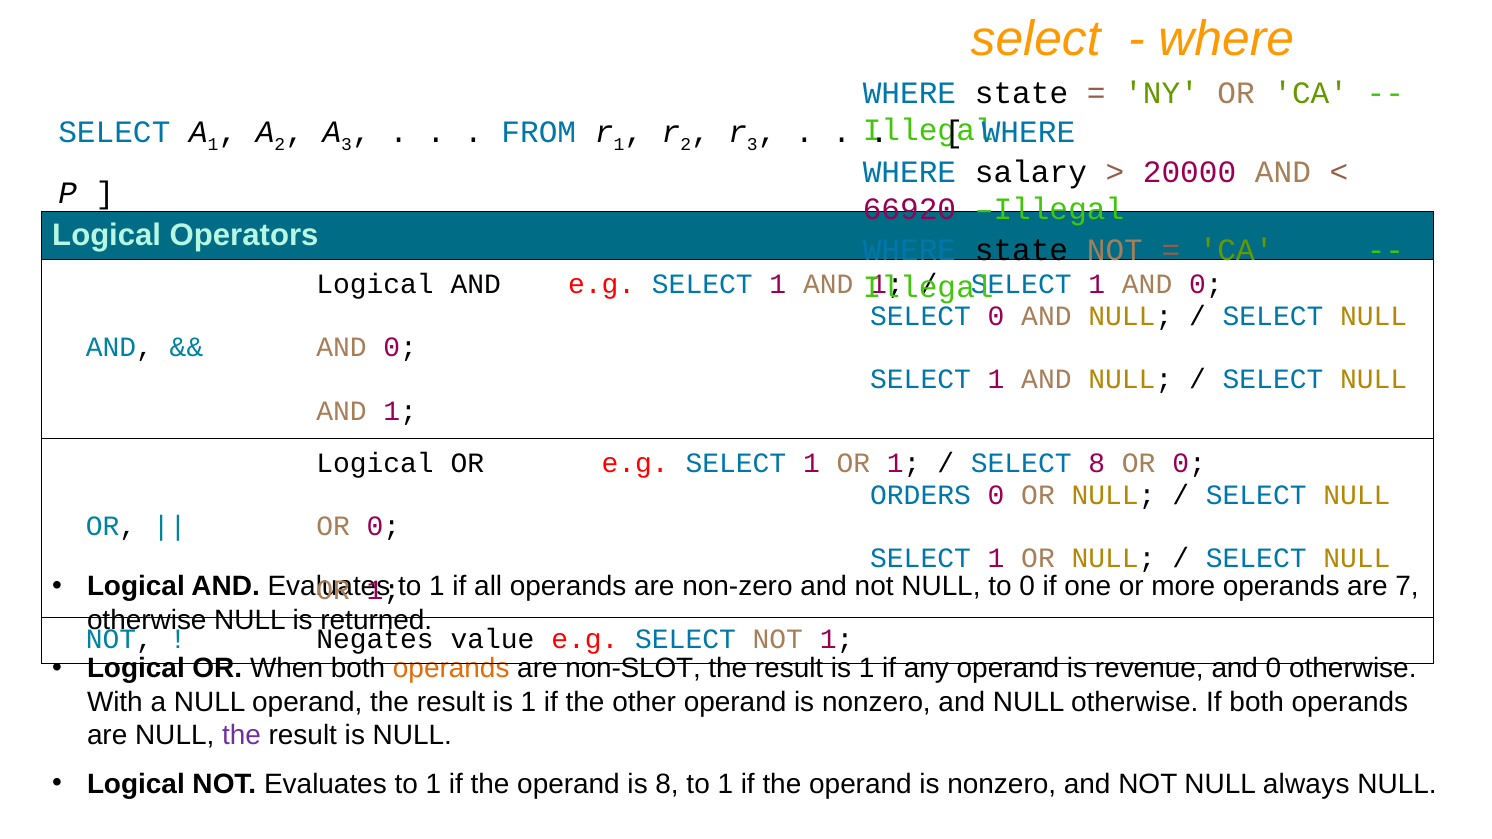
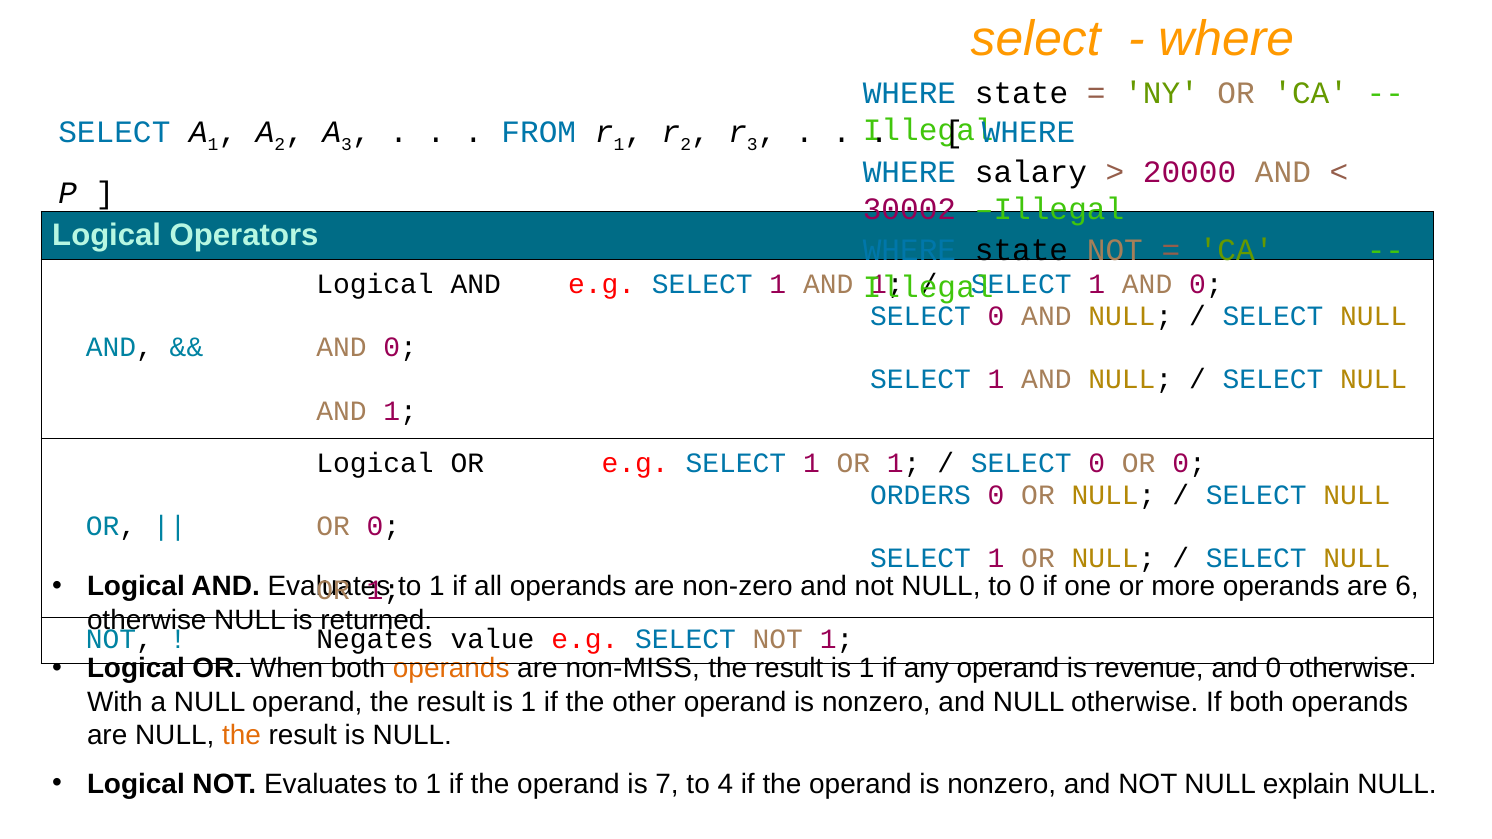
66920: 66920 -> 30002 (909, 209)
8: 8 -> 0 (1097, 463)
7: 7 -> 6 (1407, 587)
non-SLOT: non-SLOT -> non-MISS (633, 669)
the colour: purple -> orange (242, 736)
is 8: 8 -> 7 (667, 784)
1: 1 -> 4 (725, 784)
always: always -> explain (1306, 784)
